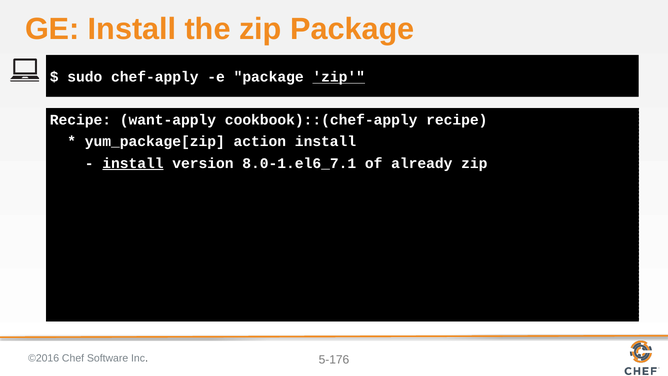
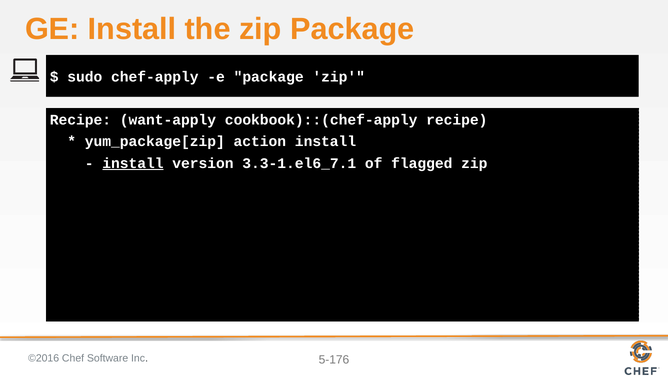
zip underline: present -> none (339, 77)
8.0-1.el6_7.1: 8.0-1.el6_7.1 -> 3.3-1.el6_7.1 (299, 163)
already: already -> flagged (422, 163)
